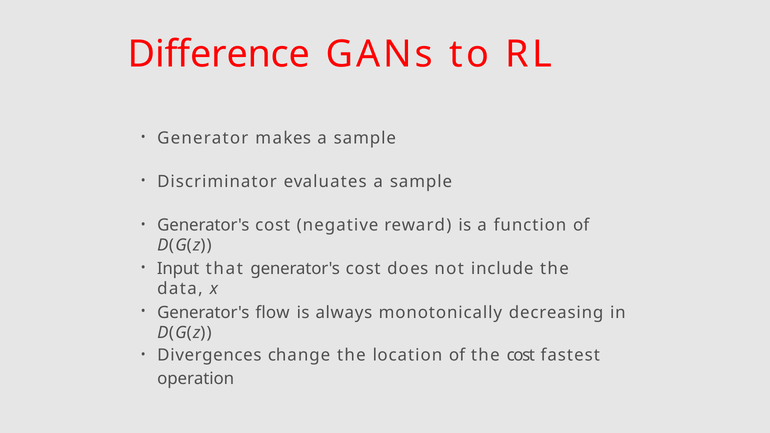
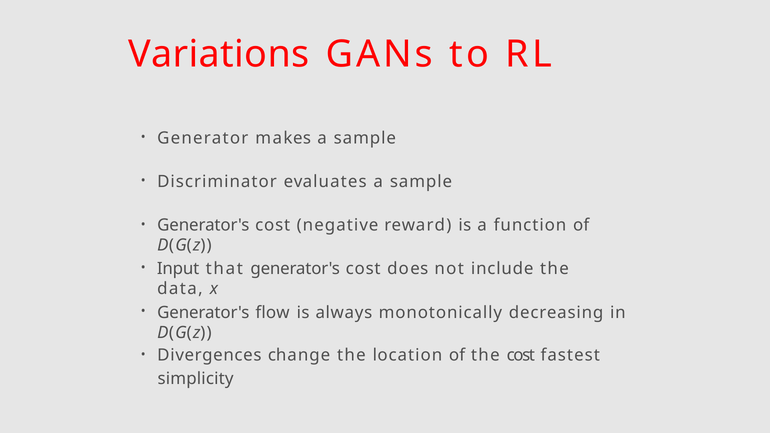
Difference: Difference -> Variations (219, 54)
operation: operation -> simplicity (196, 378)
